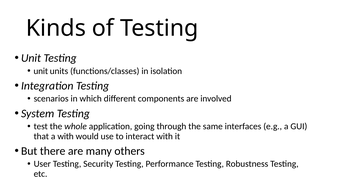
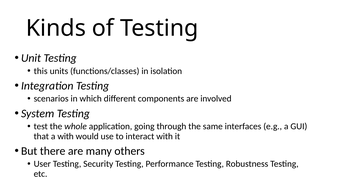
unit: unit -> this (41, 71)
